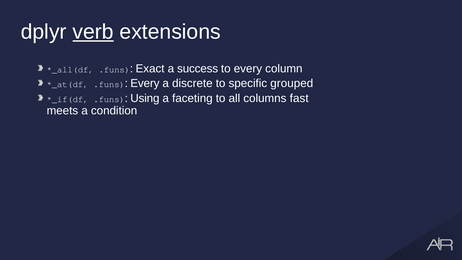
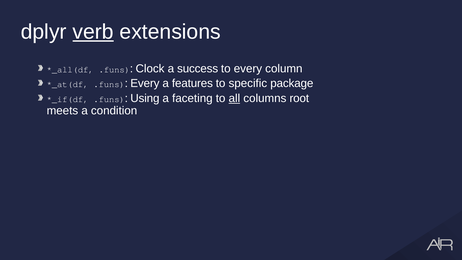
Exact: Exact -> Clock (150, 69)
discrete: discrete -> features (192, 83)
grouped: grouped -> package (292, 83)
all underline: none -> present (234, 98)
fast: fast -> root (299, 98)
